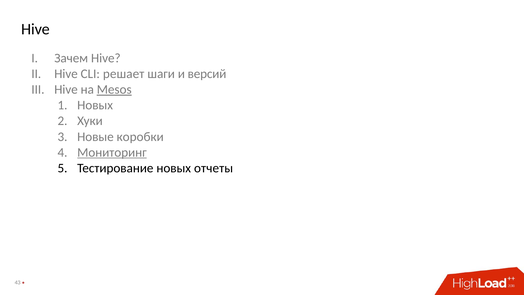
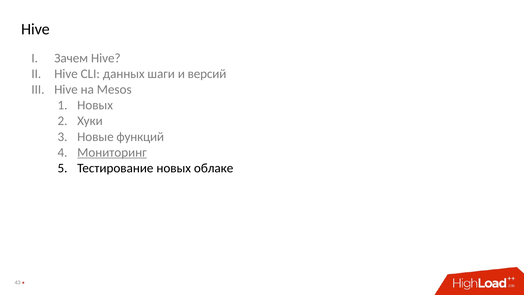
решает: решает -> данных (124, 74)
Mesos underline: present -> none (114, 89)
коробки: коробки -> функций (140, 137)
отчеты: отчеты -> облаке (214, 168)
